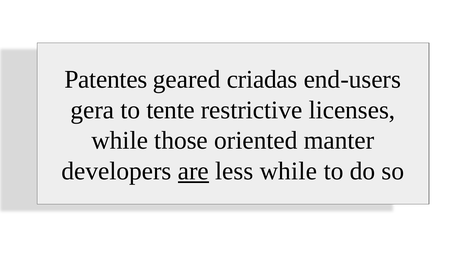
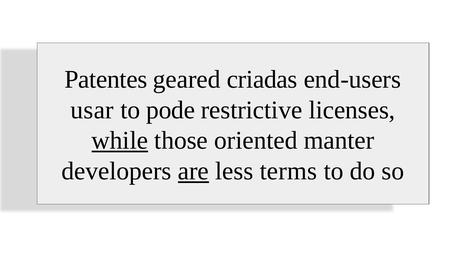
gera: gera -> usar (92, 110)
tente: tente -> pode (171, 110)
while underline: none -> present (120, 140)
less while: while -> terms (288, 171)
